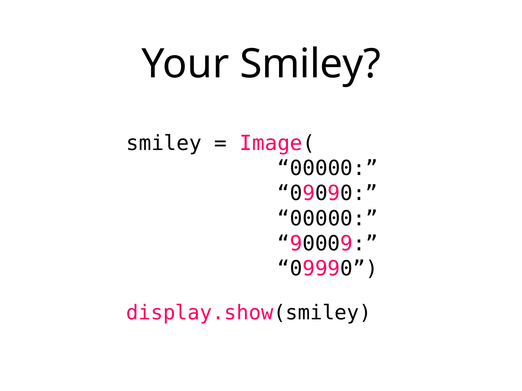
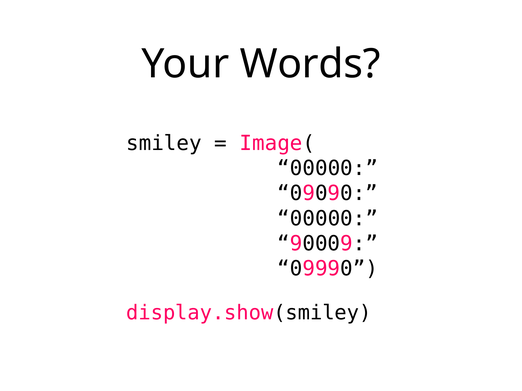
Your Smiley: Smiley -> Words (310, 64)
